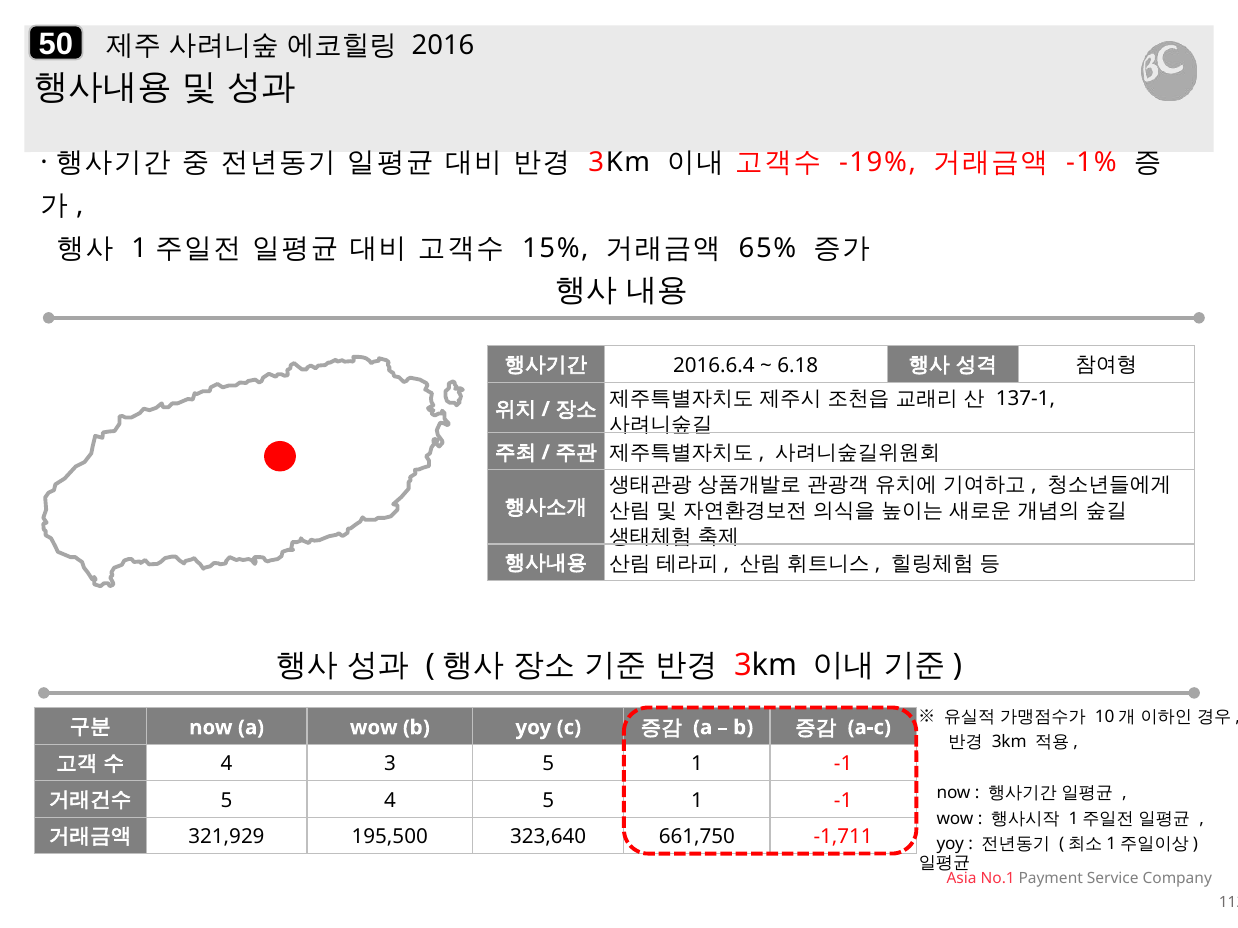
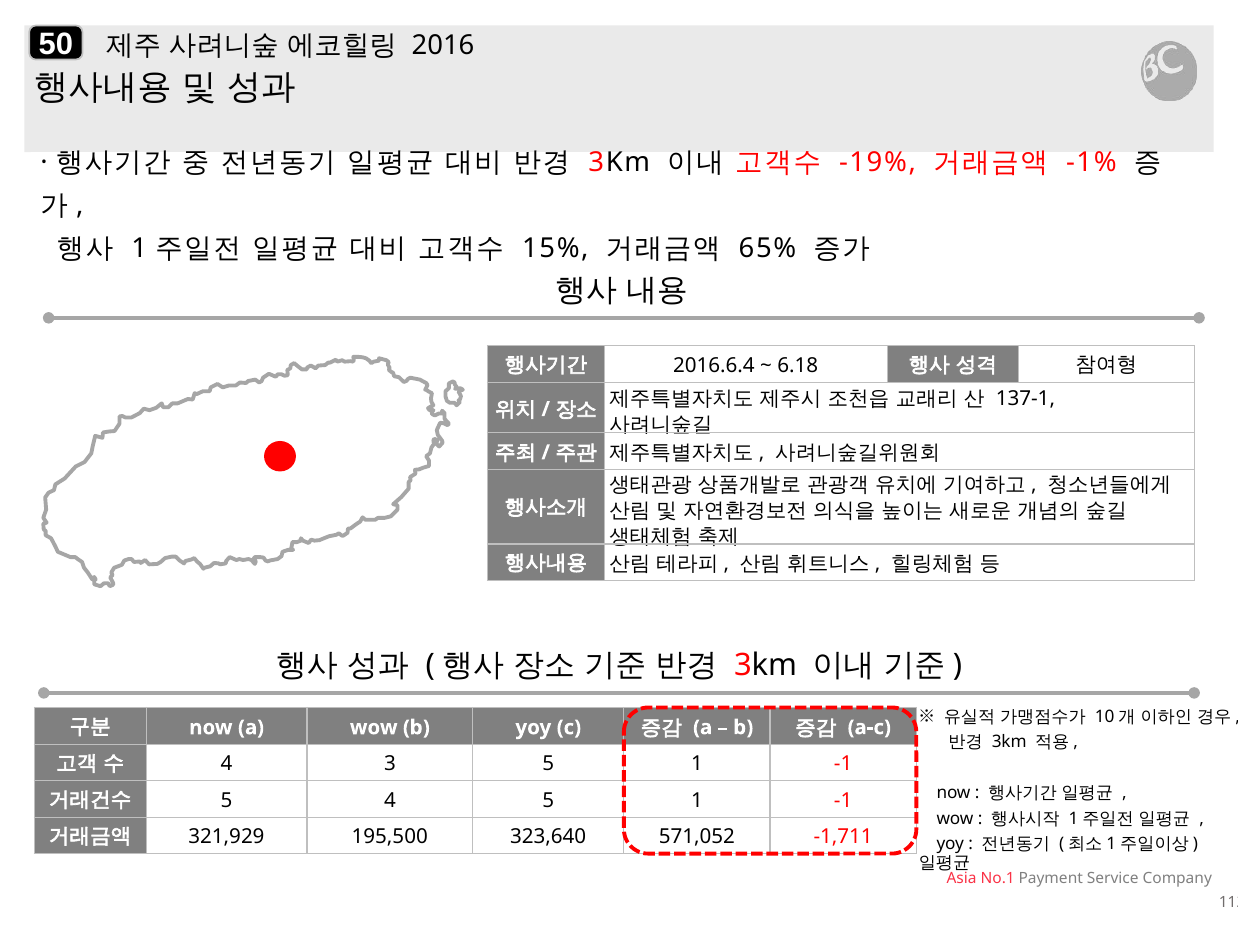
661,750: 661,750 -> 571,052 (697, 837)
